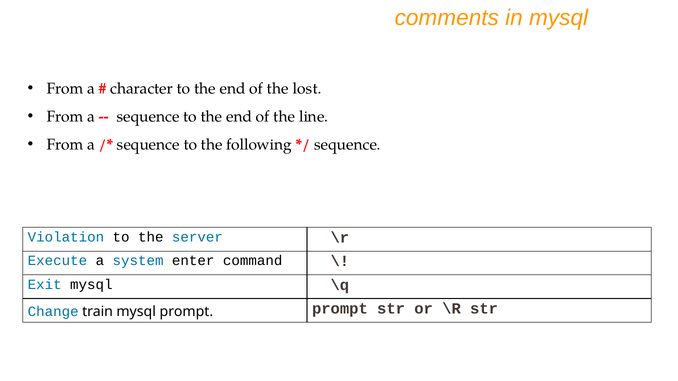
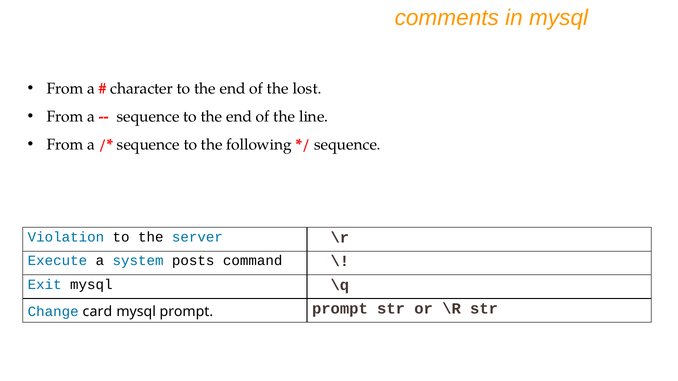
enter: enter -> posts (193, 261)
train: train -> card (97, 312)
